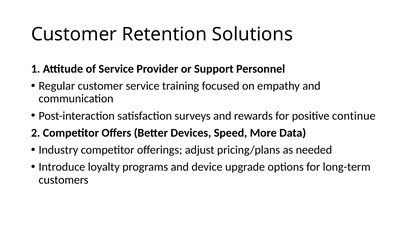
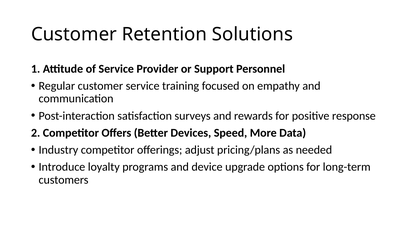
continue: continue -> response (354, 116)
